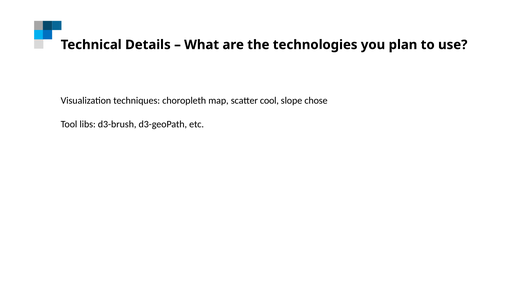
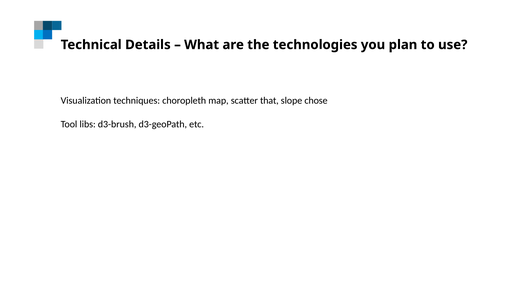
cool: cool -> that (269, 101)
